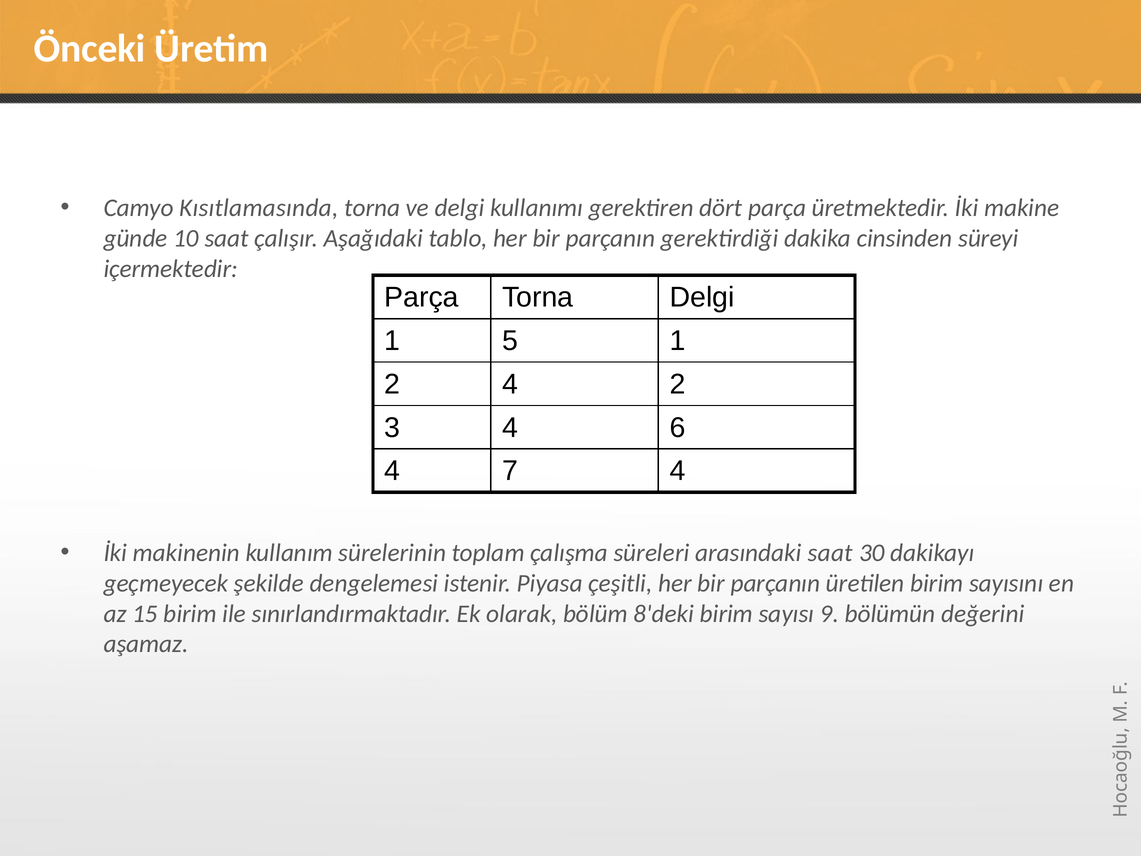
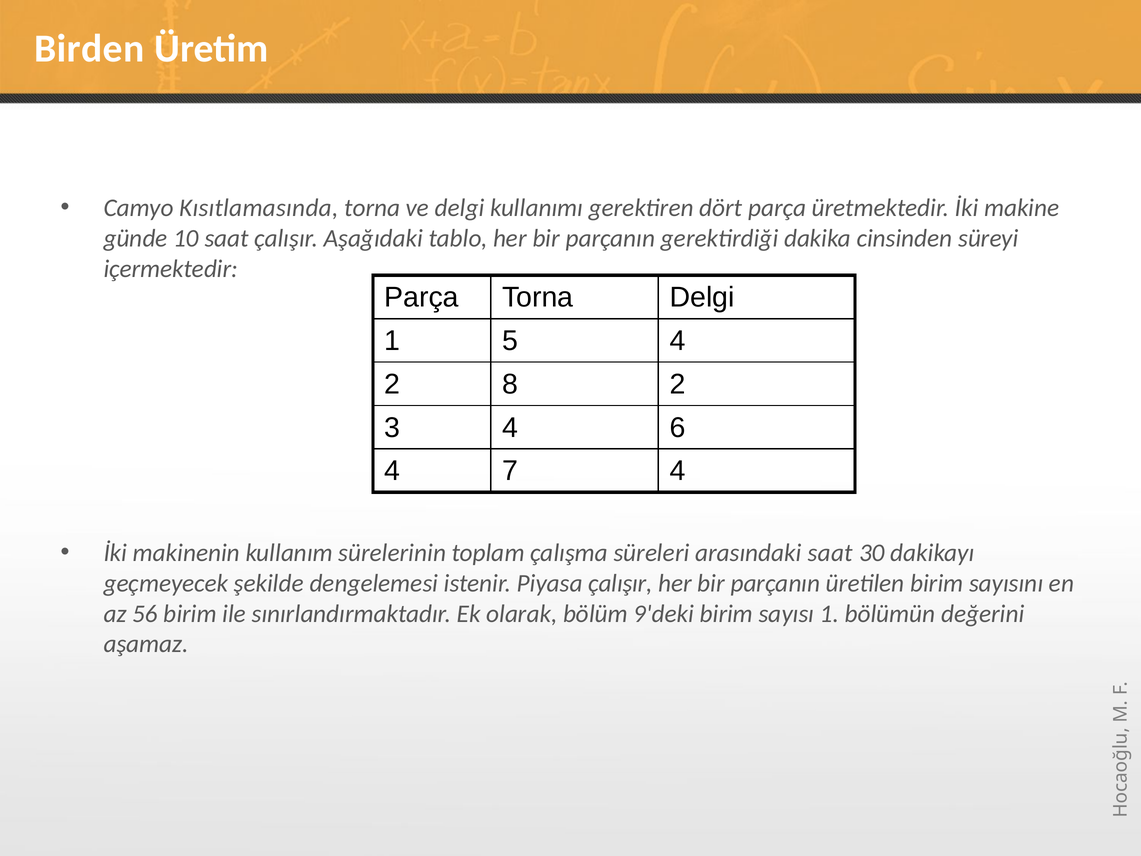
Önceki: Önceki -> Birden (89, 49)
5 1: 1 -> 4 (678, 341)
2 4: 4 -> 8 (510, 384)
Piyasa çeşitli: çeşitli -> çalışır (620, 583)
15: 15 -> 56 (145, 613)
8'deki: 8'deki -> 9'deki (664, 613)
sayısı 9: 9 -> 1 (829, 613)
